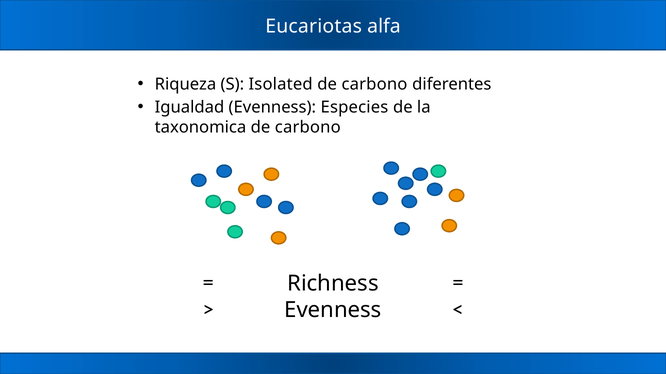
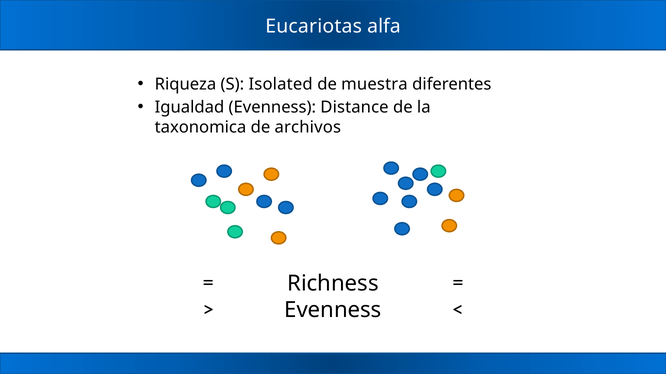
carbono: carbono -> muestra (374, 84)
Especies: Especies -> Distance (354, 107)
carbono: carbono -> archivos (308, 127)
